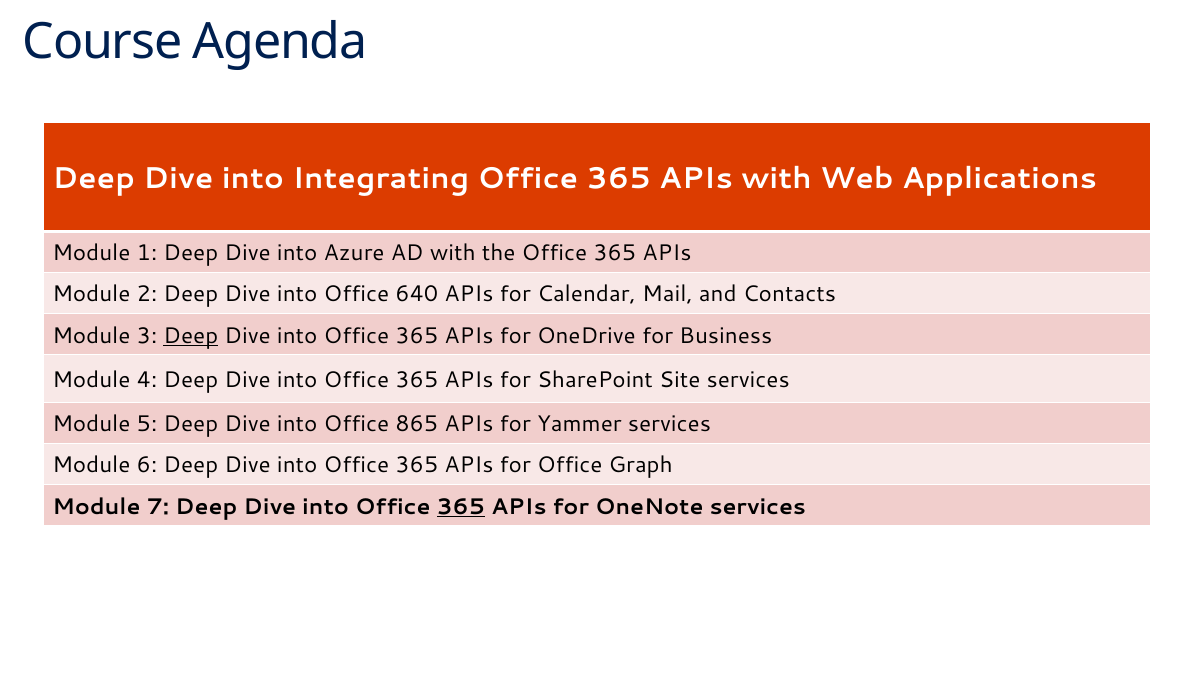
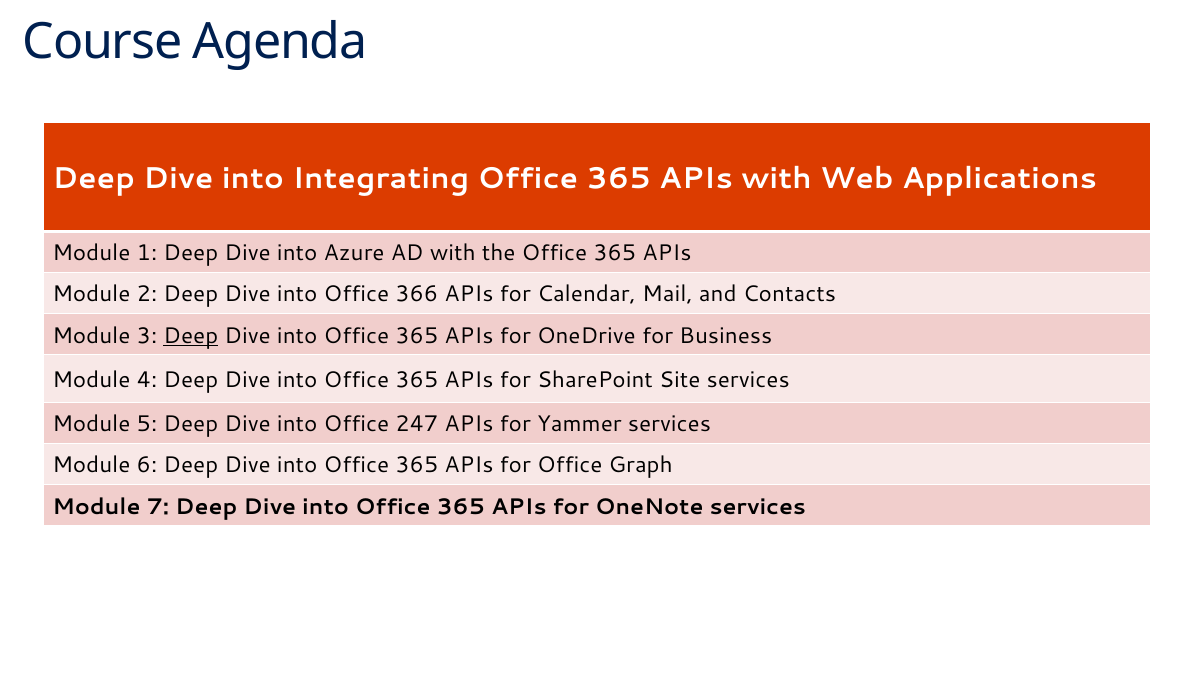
640: 640 -> 366 (417, 295)
865: 865 -> 247 (417, 425)
365 underline: present -> none (461, 507)
